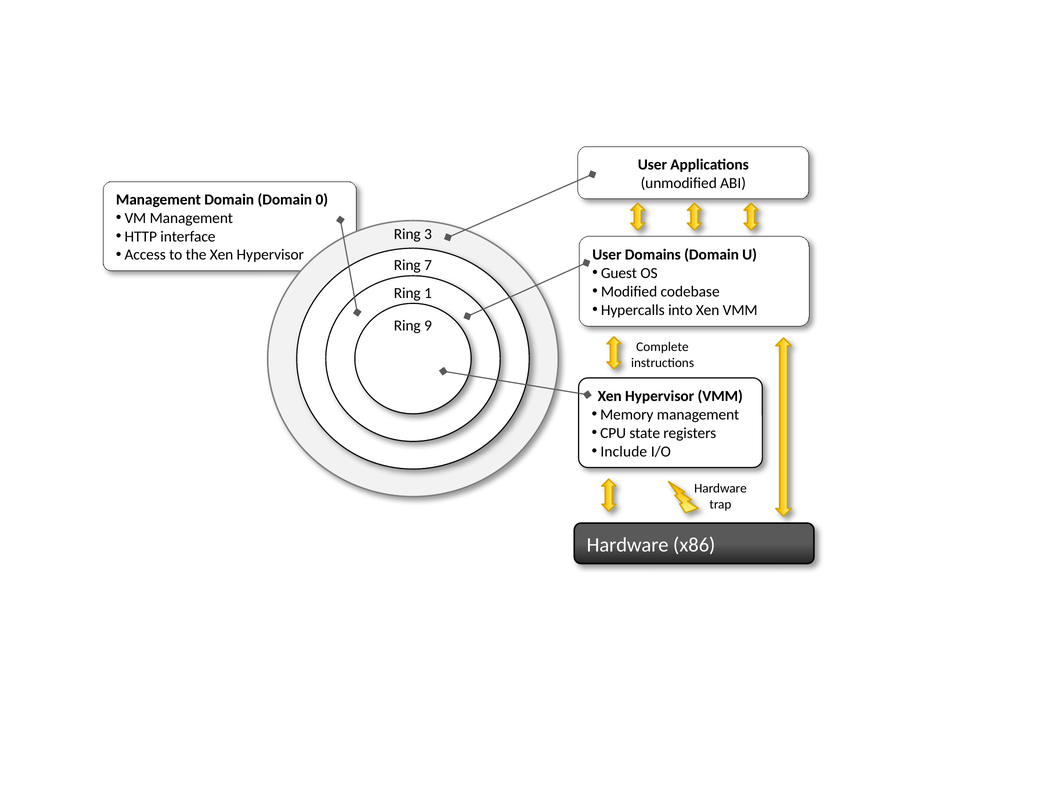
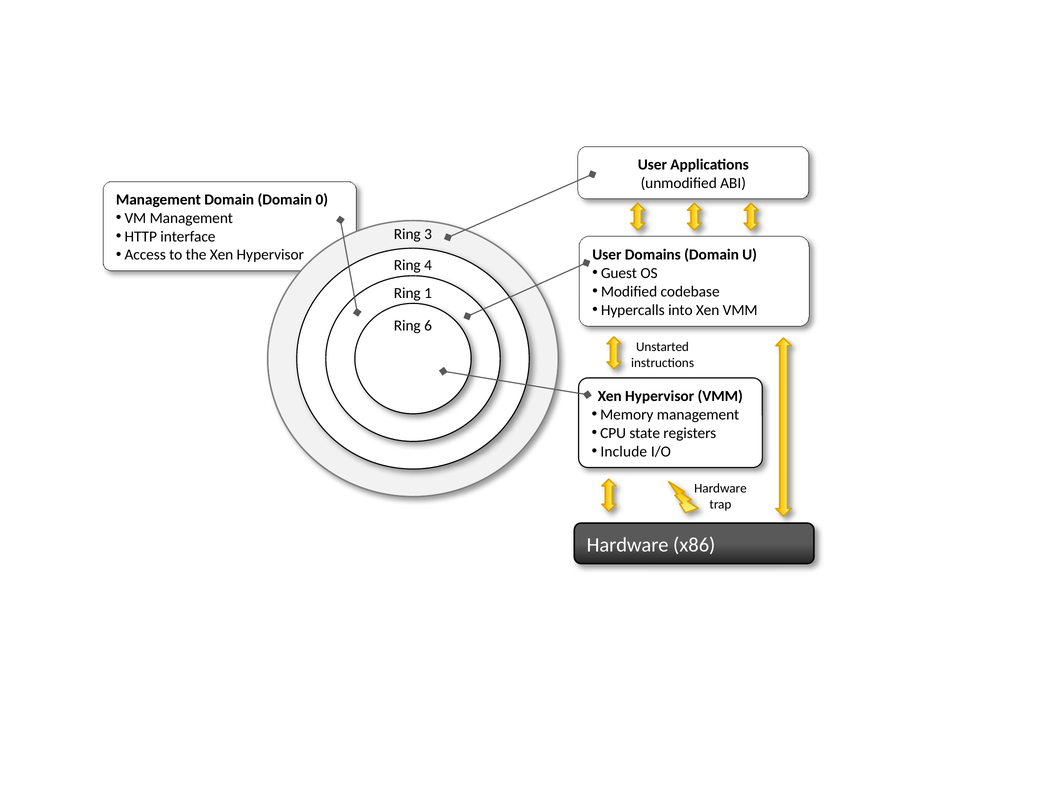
7: 7 -> 4 (428, 265)
9: 9 -> 6 (428, 326)
Complete: Complete -> Unstarted (663, 347)
